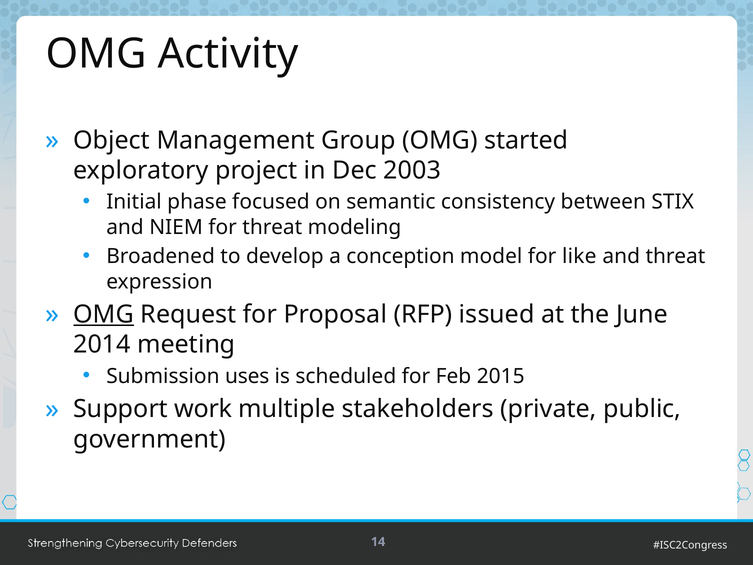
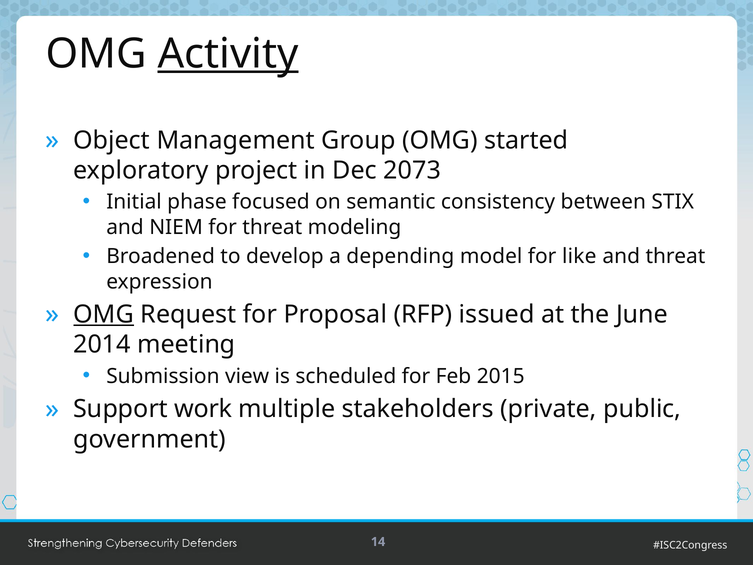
Activity underline: none -> present (228, 54)
2003: 2003 -> 2073 (412, 170)
conception: conception -> depending (400, 256)
uses: uses -> view (247, 376)
